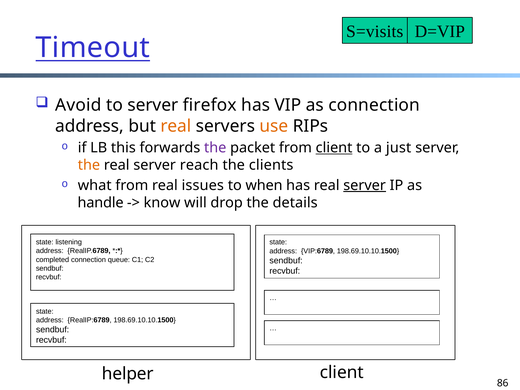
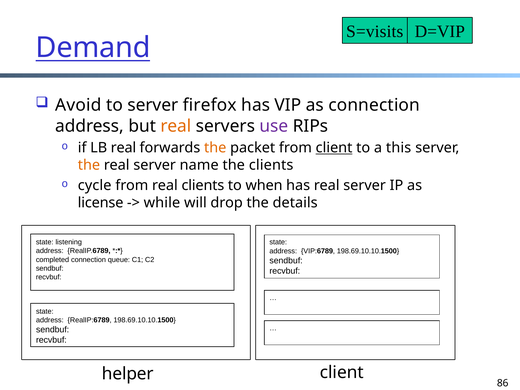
Timeout: Timeout -> Demand (93, 48)
use colour: orange -> purple (274, 126)
LB this: this -> real (123, 148)
the colour: purple -> orange (215, 148)
just: just -> this (399, 148)
reach: reach -> name (199, 165)
what: what -> cycle (95, 185)
real issues: issues -> clients (203, 185)
server underline: present -> none (365, 185)
handle: handle -> license (101, 203)
know: know -> while (162, 203)
